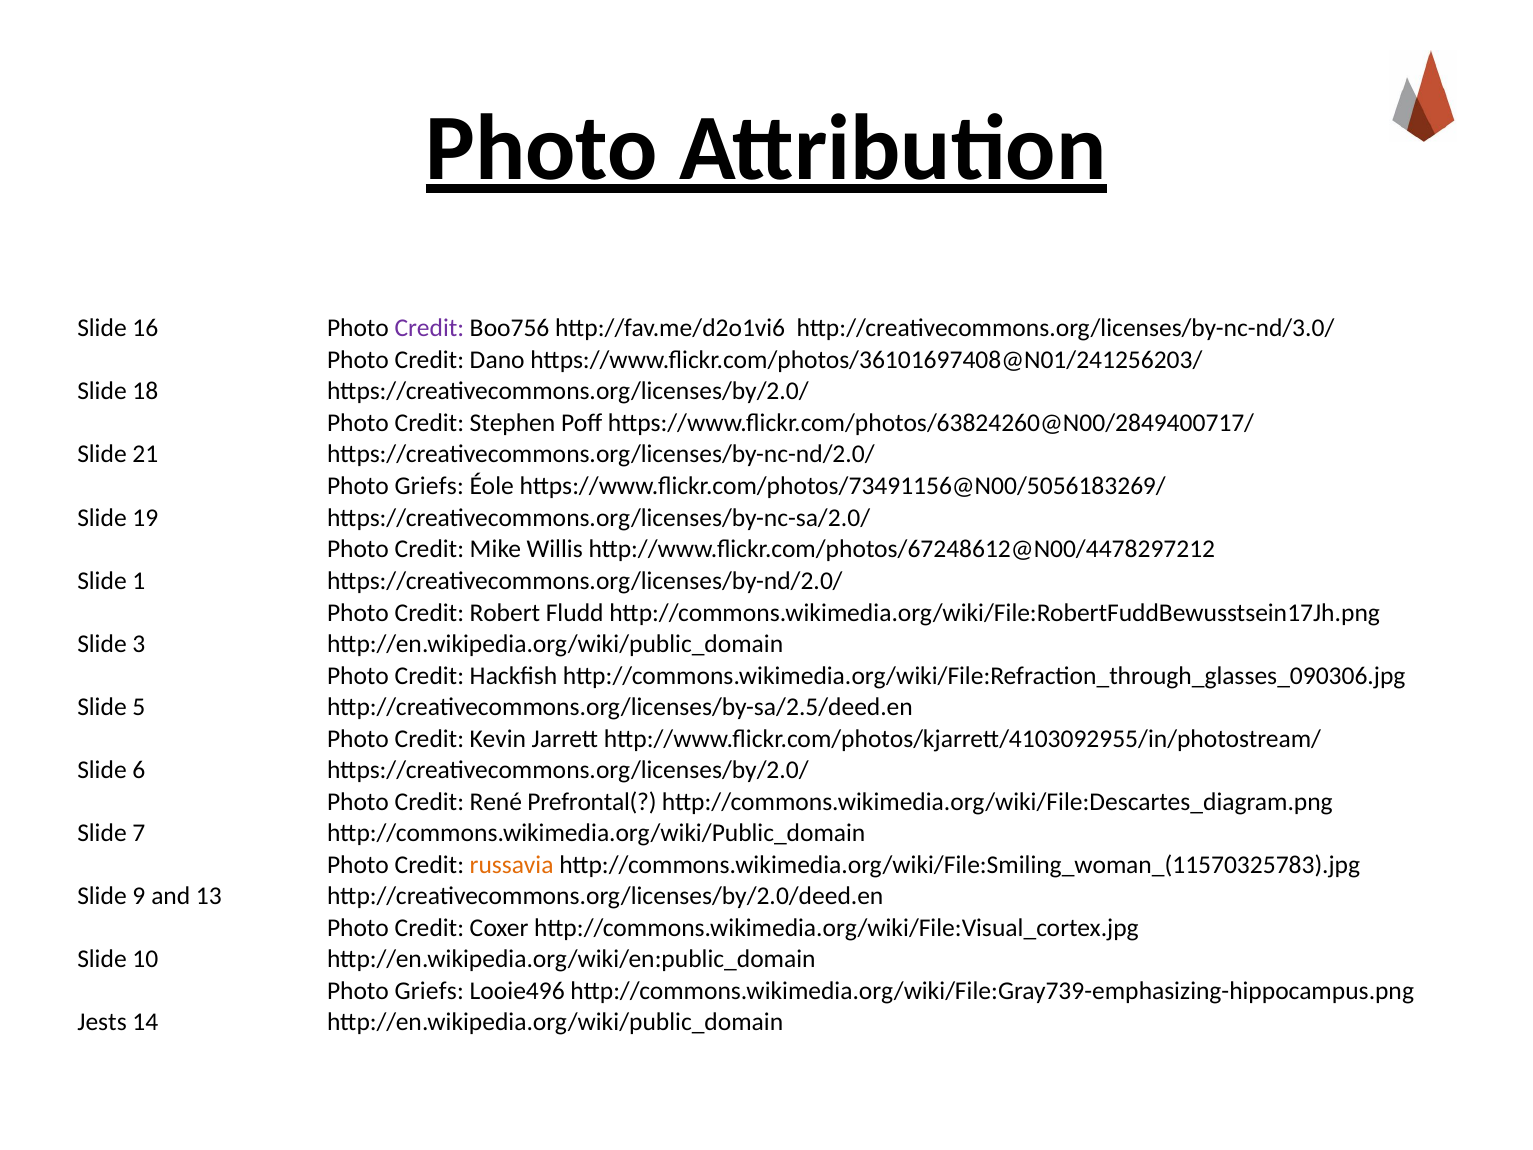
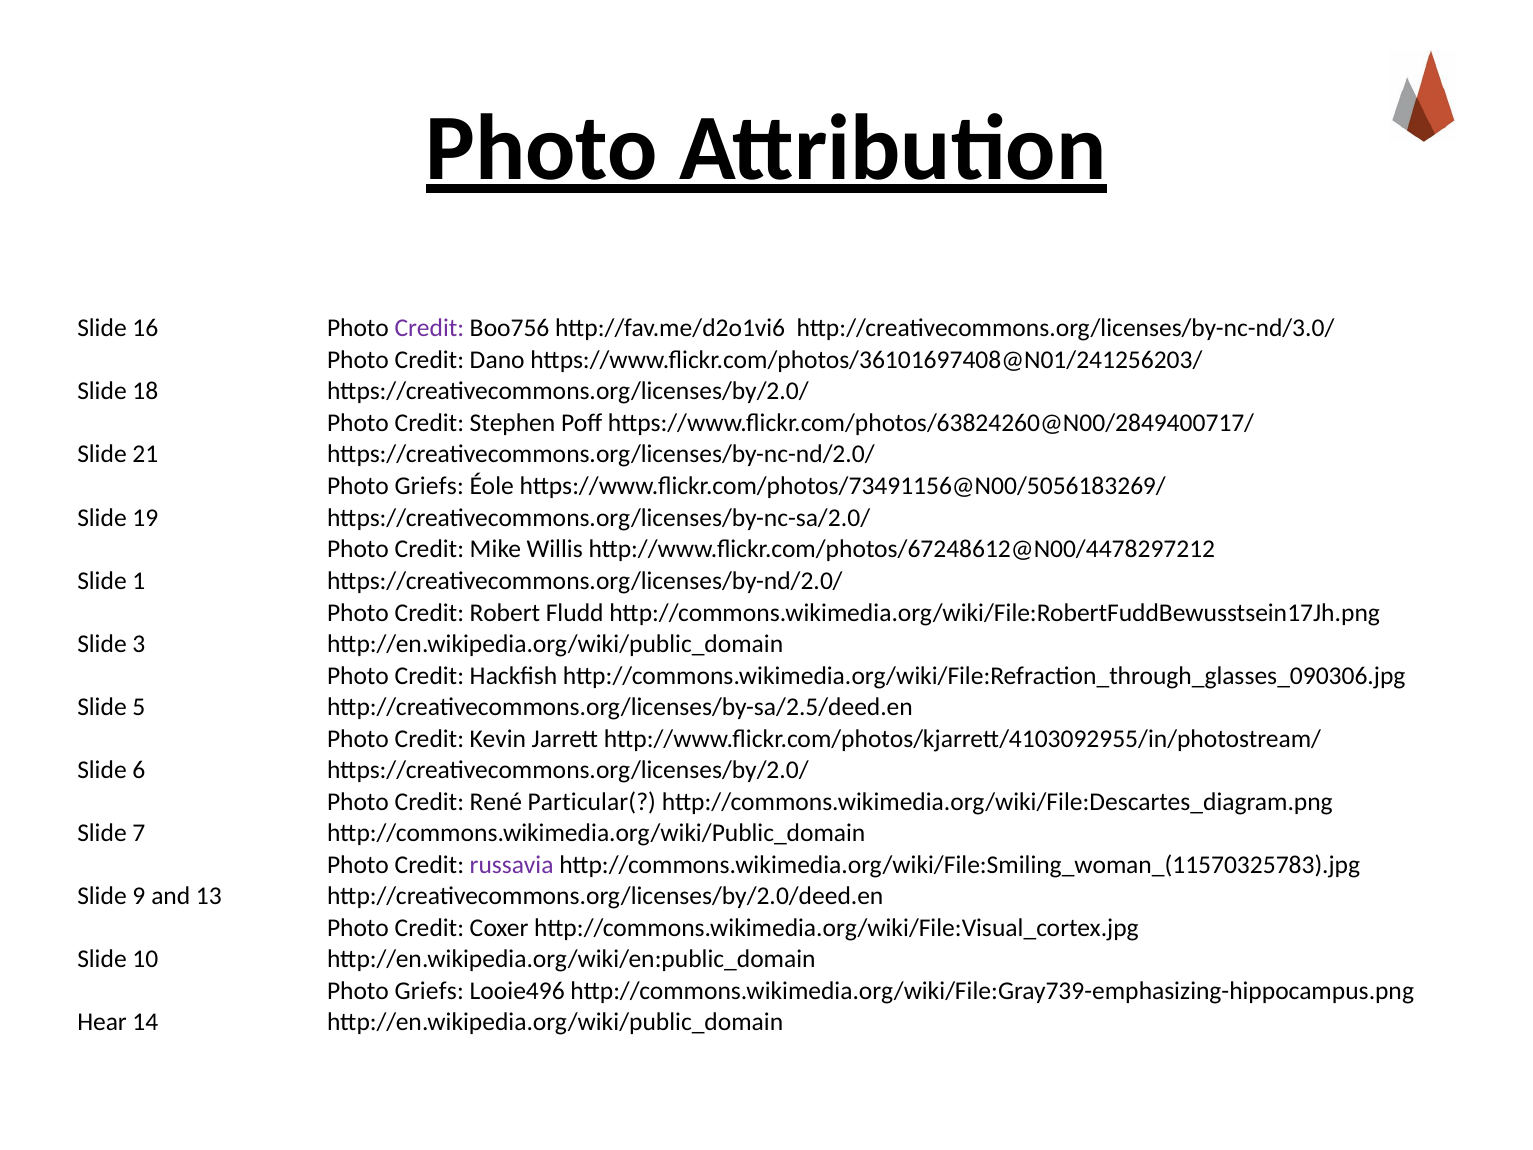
Prefrontal(: Prefrontal( -> Particular( (592, 802)
russavia colour: orange -> purple (512, 865)
Jests: Jests -> Hear (102, 1022)
